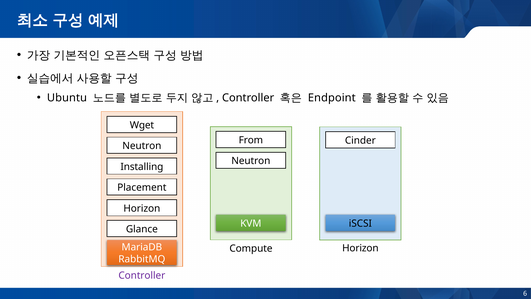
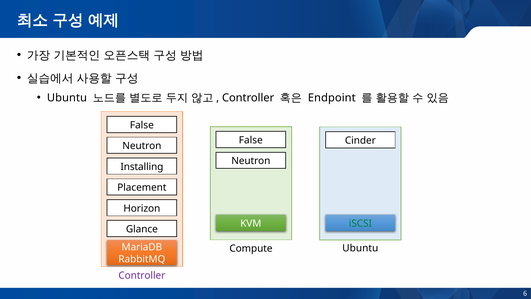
Wget: Wget -> False (142, 125)
From: From -> False (251, 140)
iSCSI colour: black -> green (360, 223)
Horizon: Horizon -> Ubuntu (360, 248)
